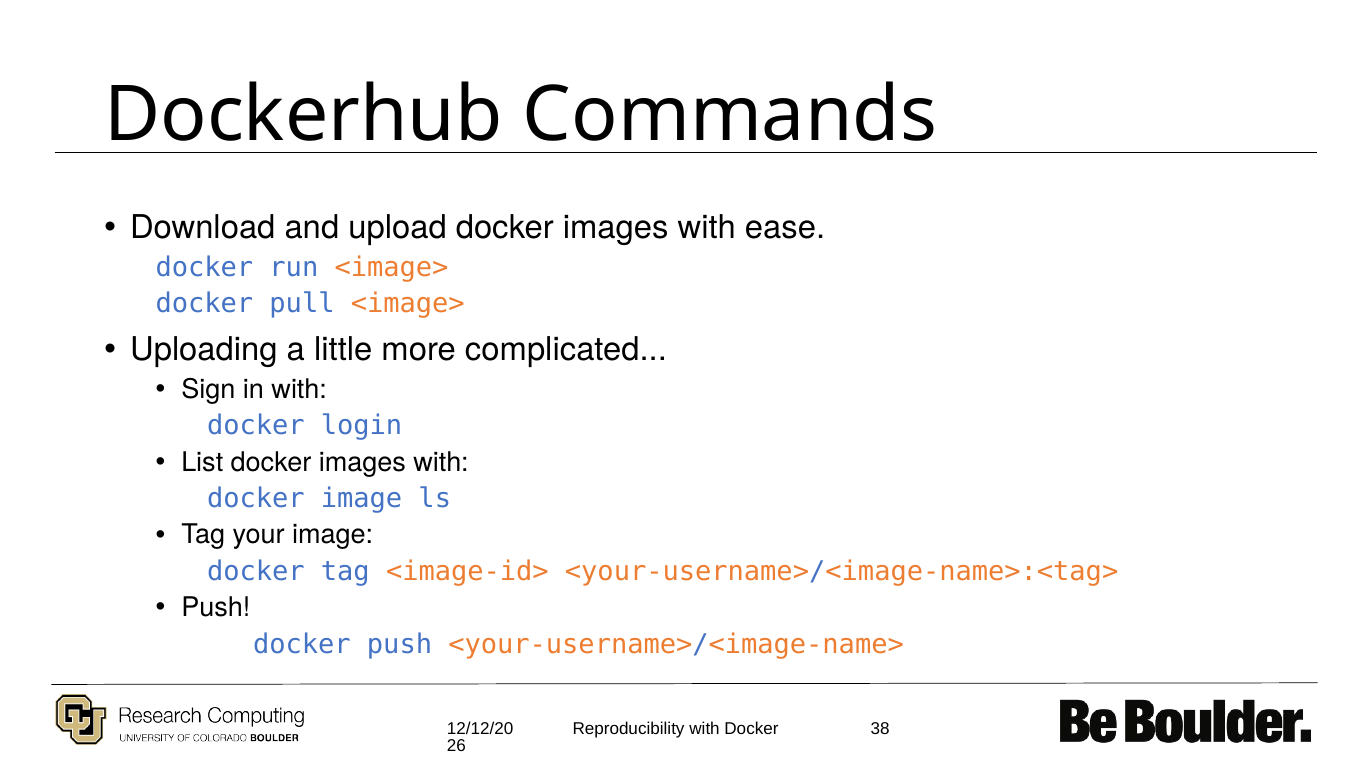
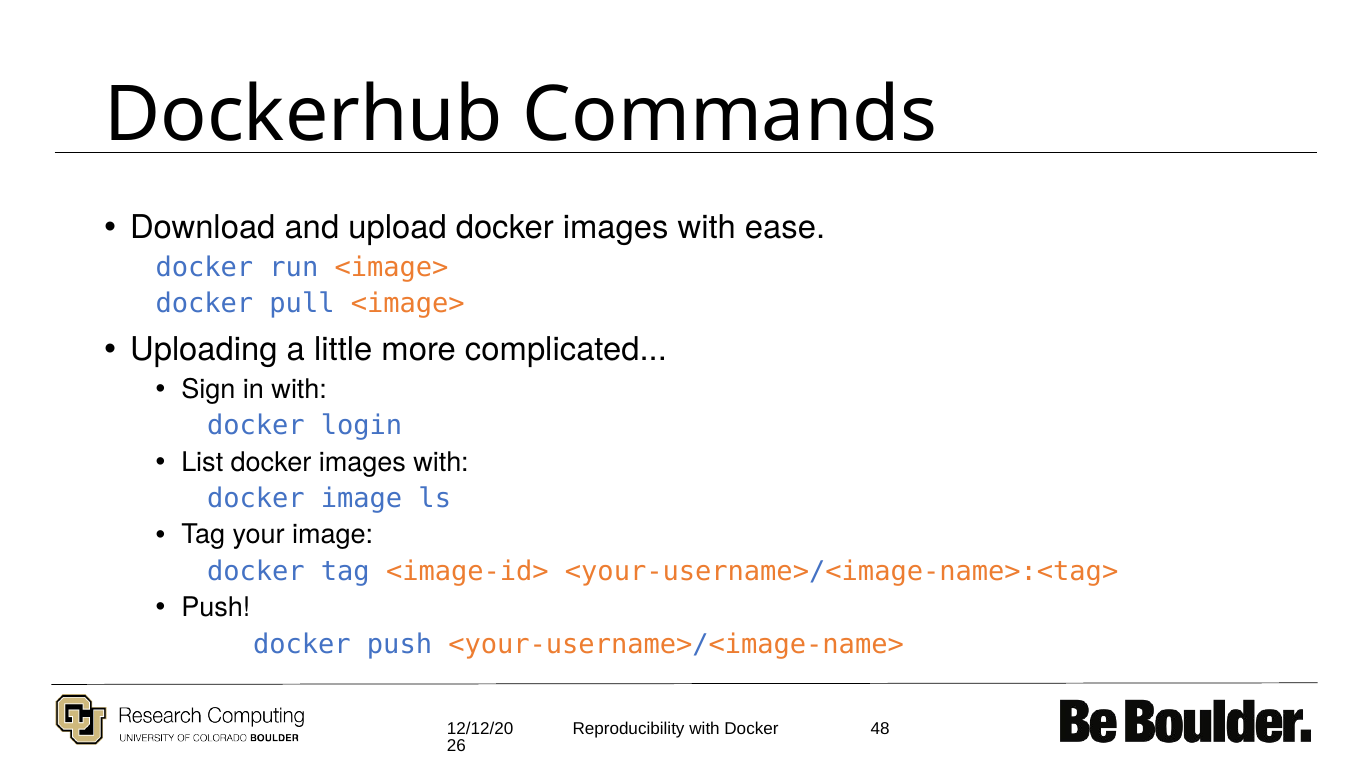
38: 38 -> 48 (880, 729)
